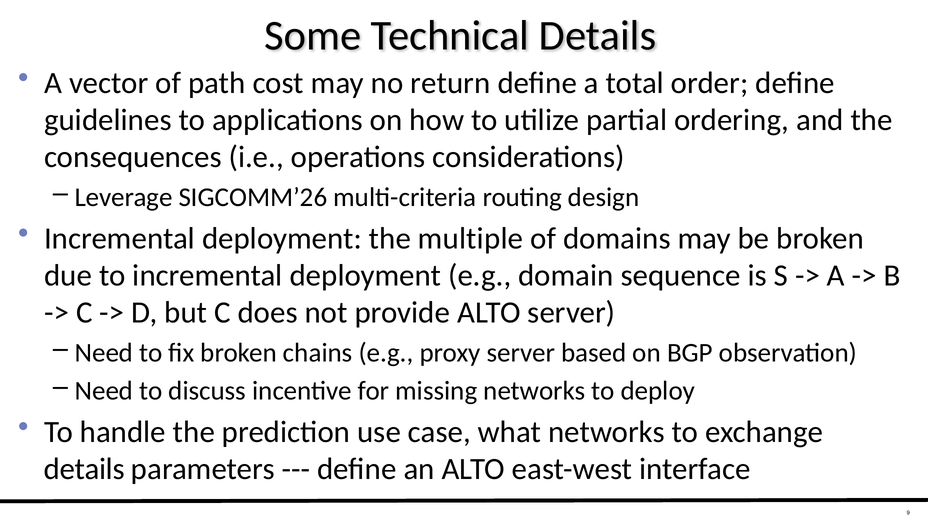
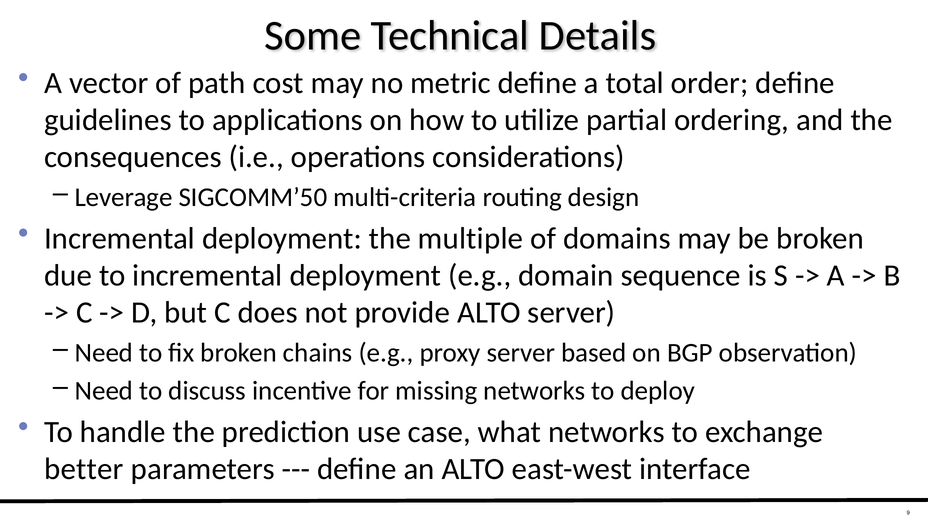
return: return -> metric (451, 83)
SIGCOMM’26: SIGCOMM’26 -> SIGCOMM’50 (253, 197)
details: details -> better (84, 469)
